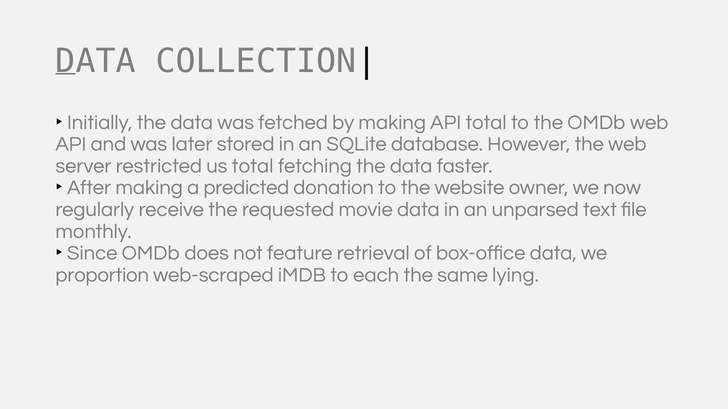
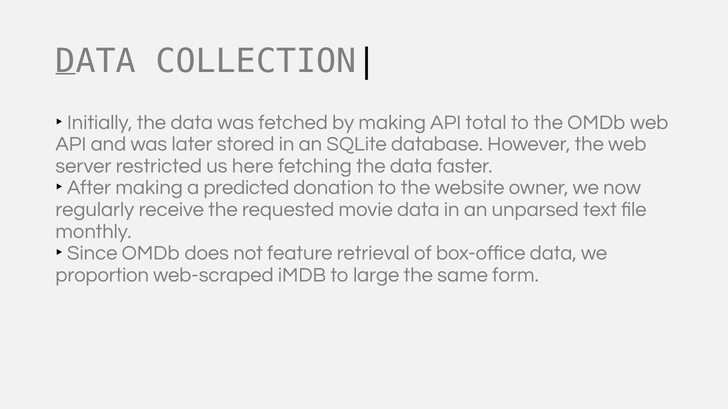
us total: total -> here (253, 166)
each: each -> large (376, 275)
lying: lying -> form (516, 275)
